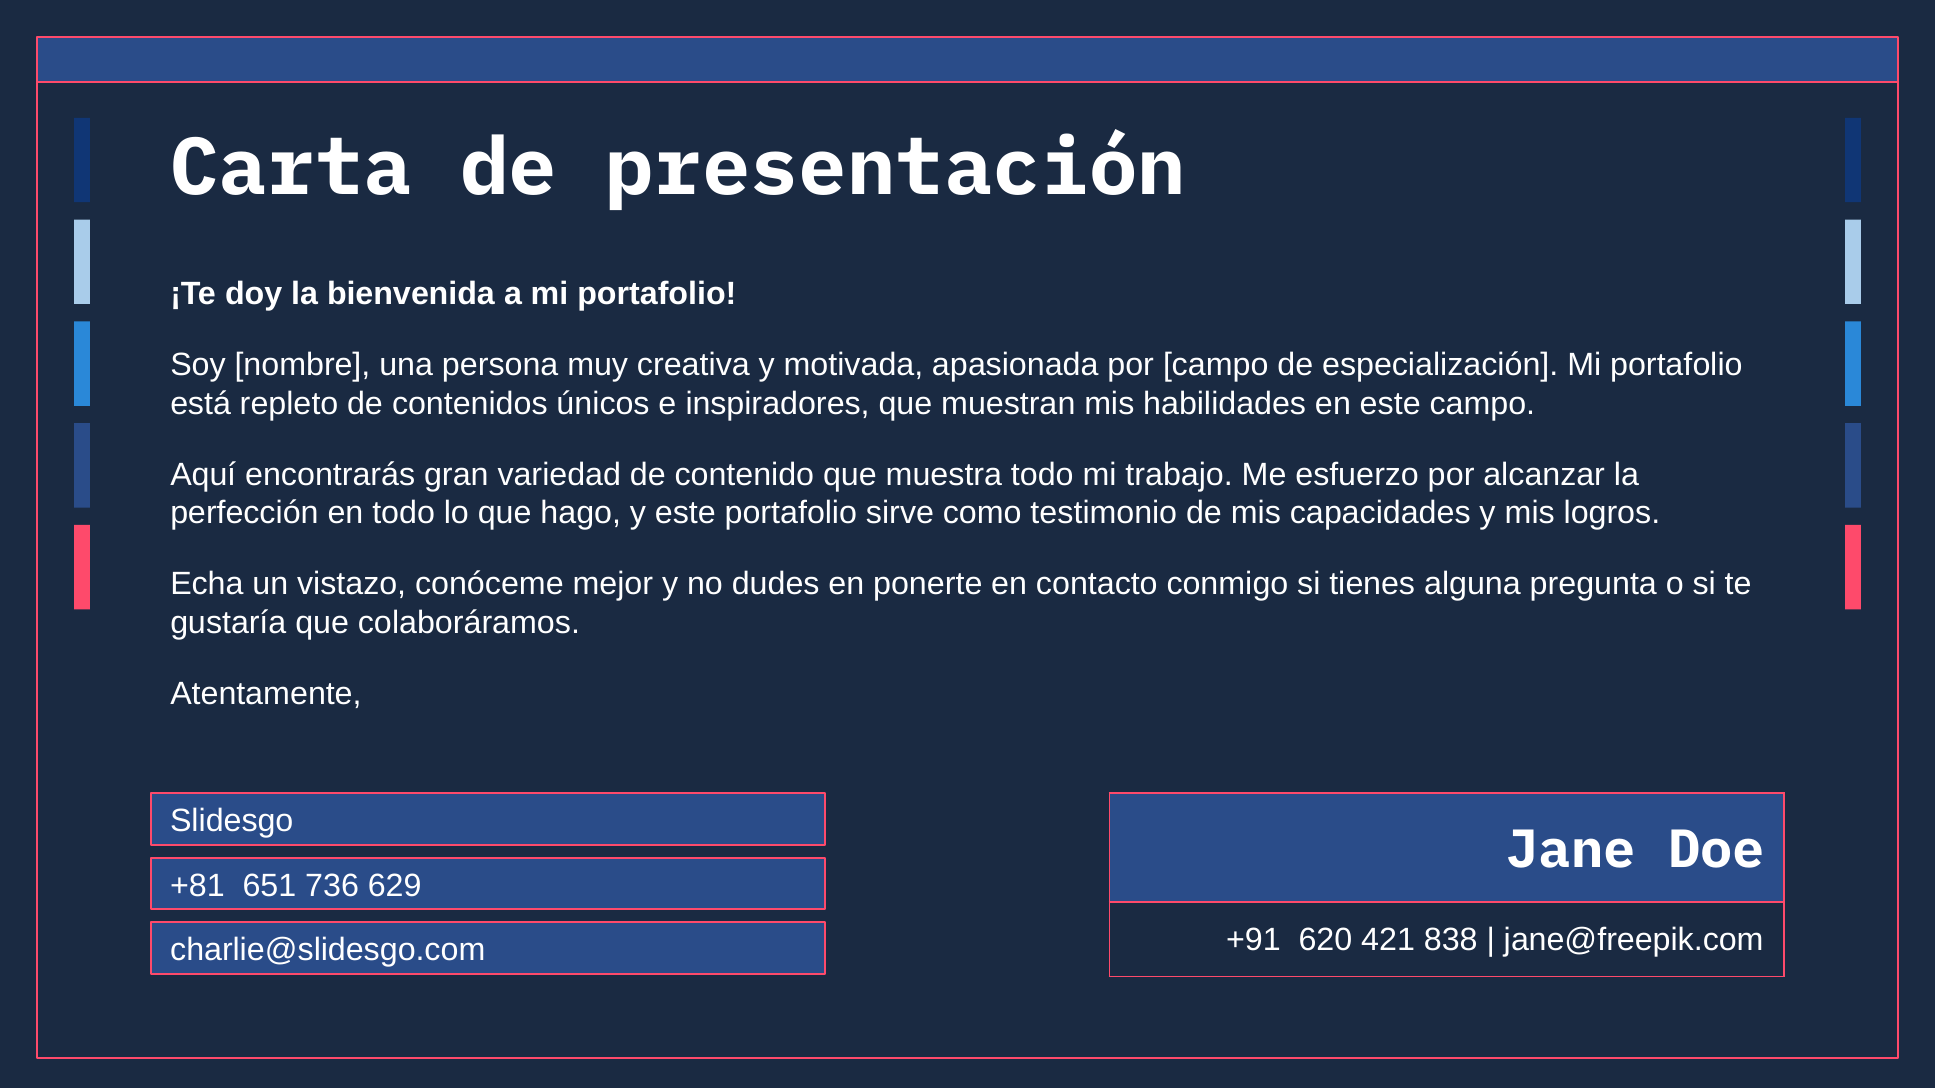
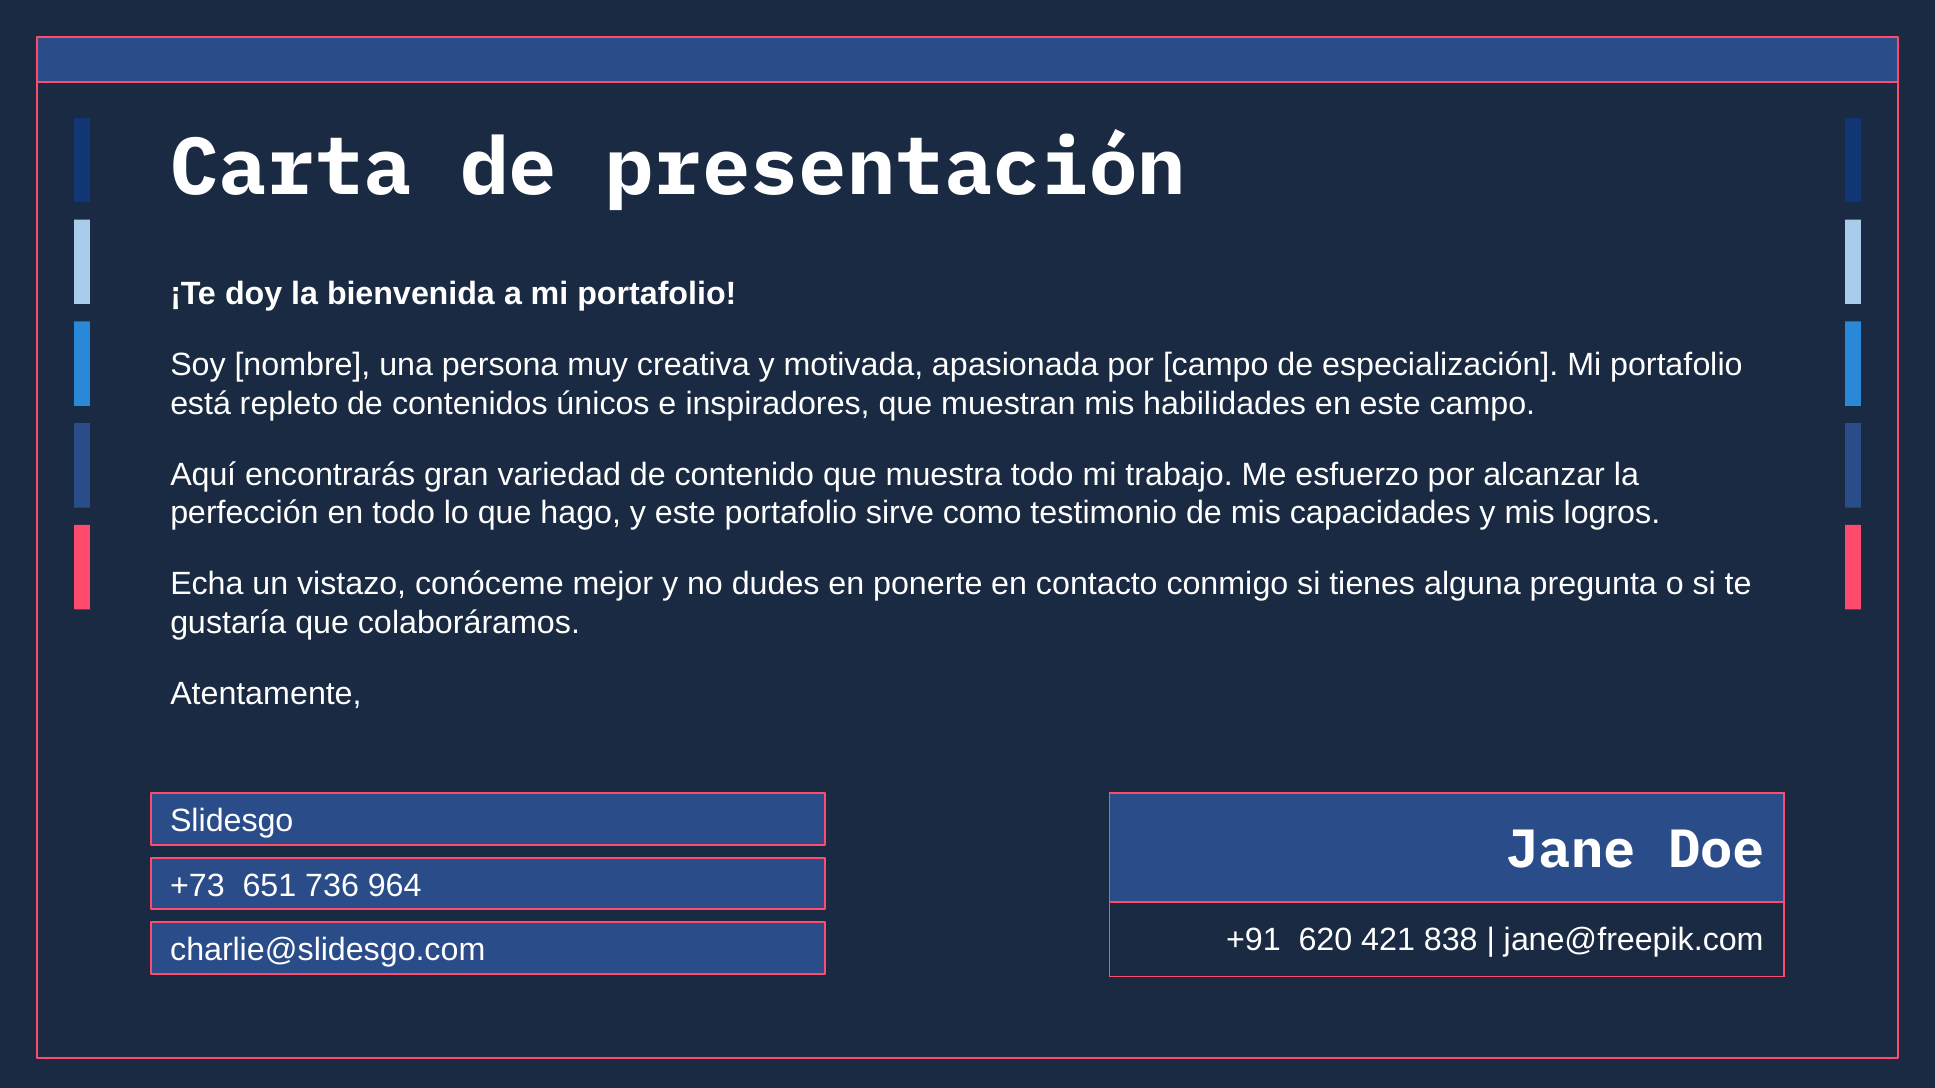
+81: +81 -> +73 (198, 886)
629: 629 -> 964 (395, 886)
